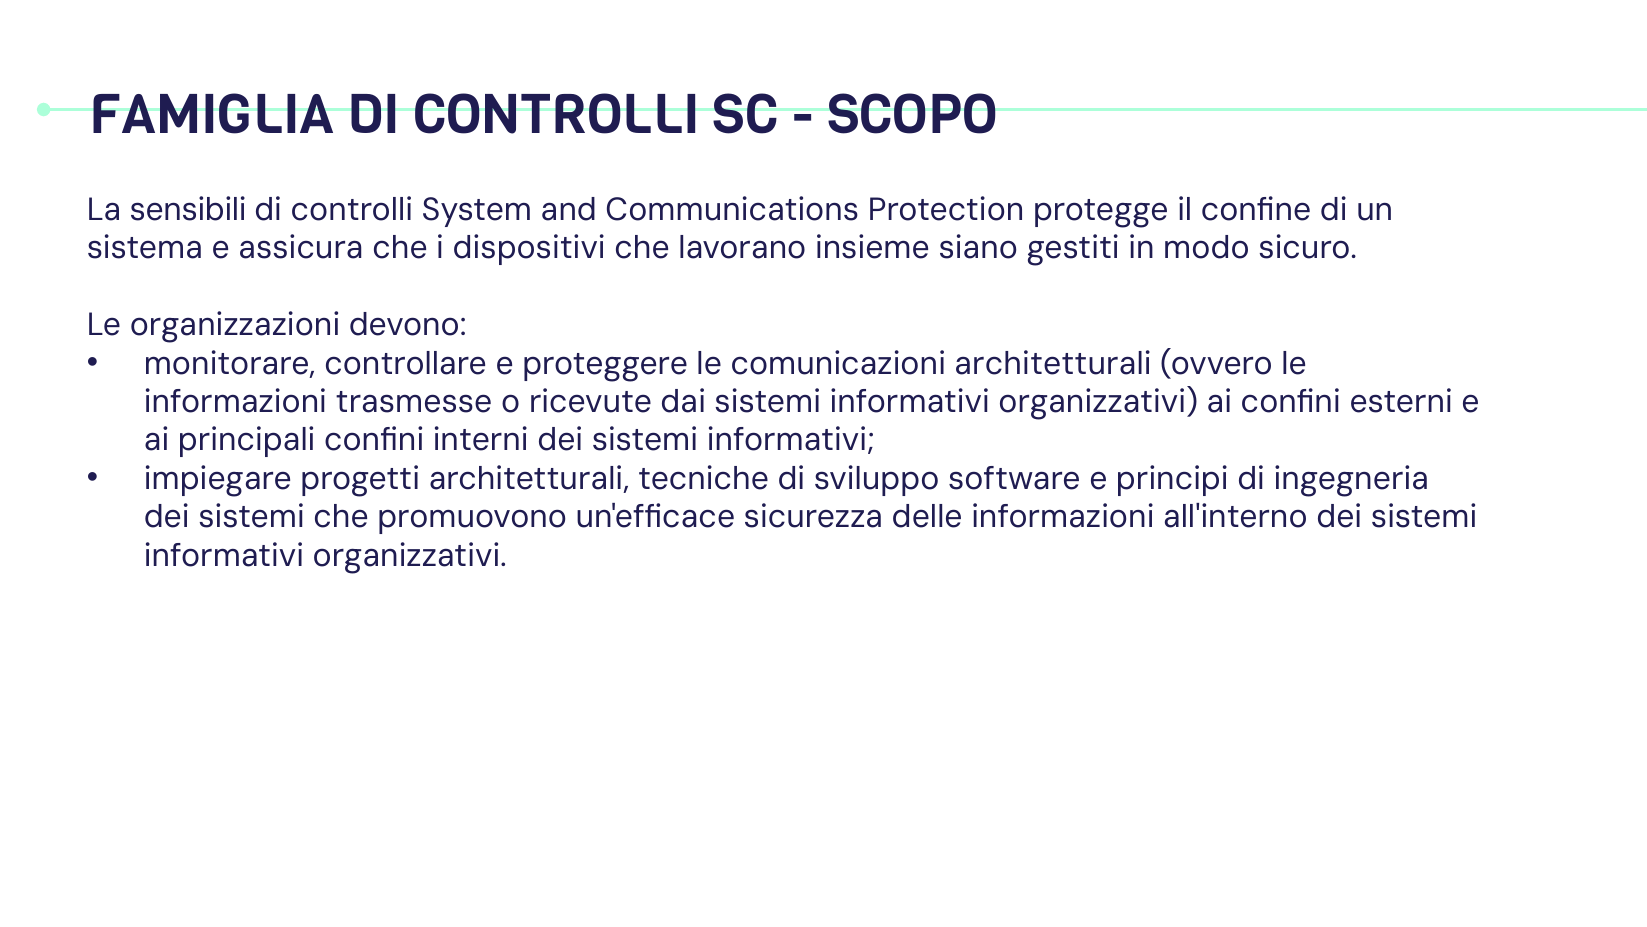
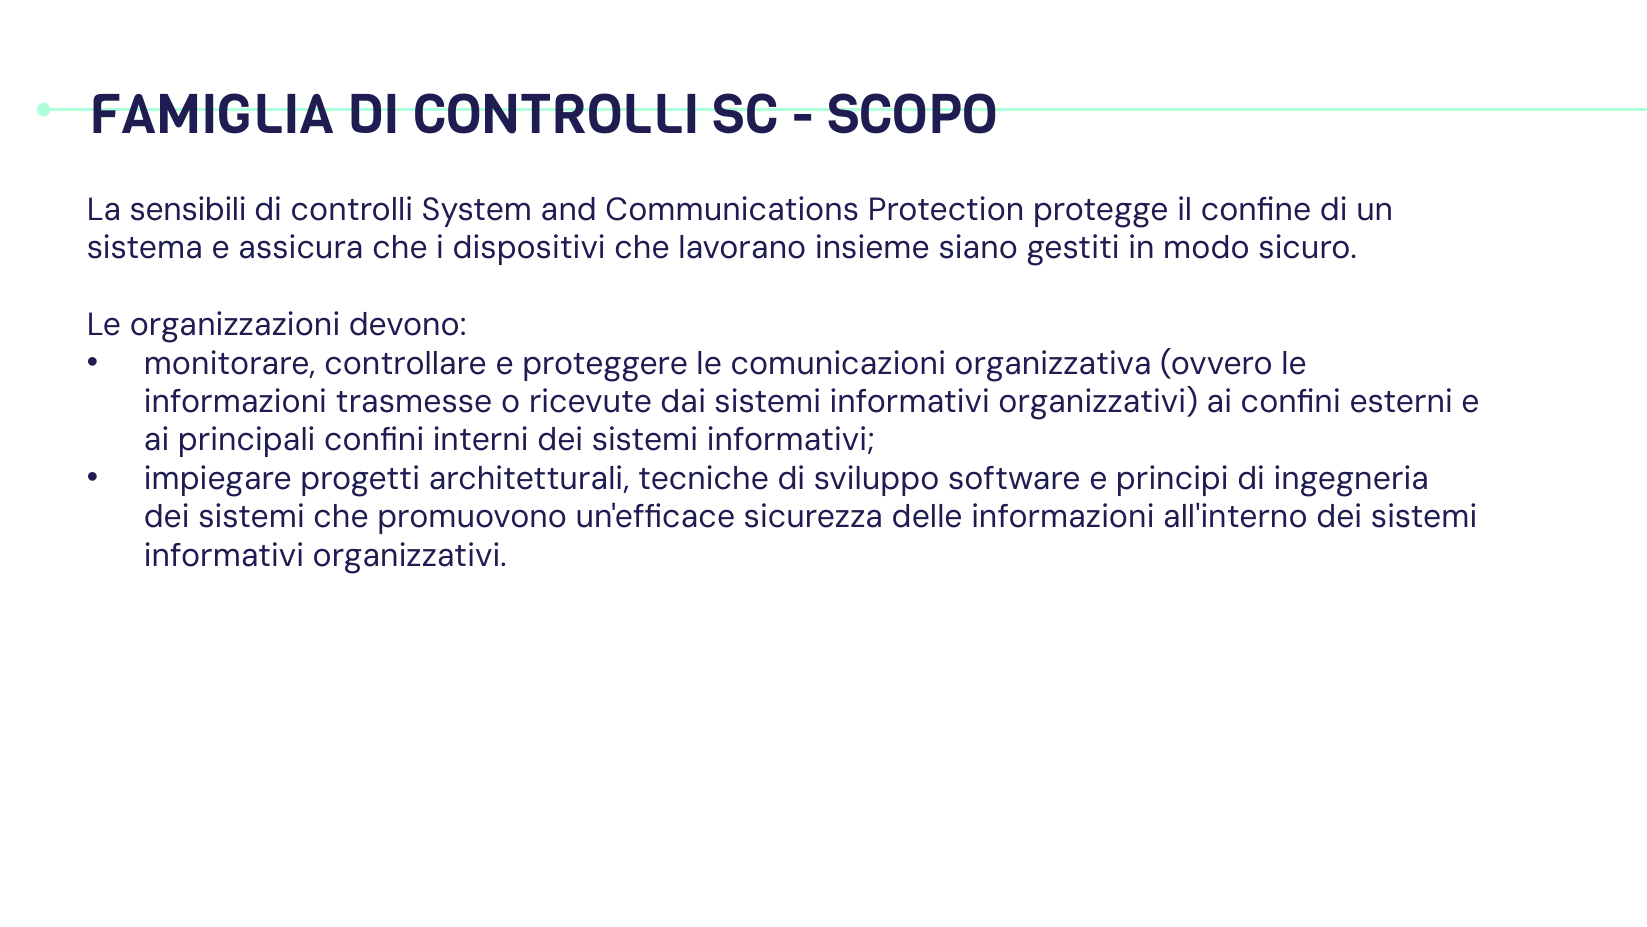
comunicazioni architetturali: architetturali -> organizzativa (1053, 363)
